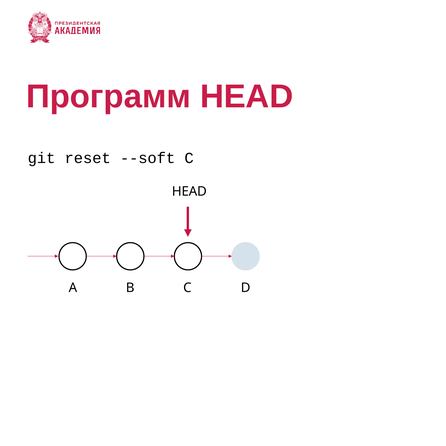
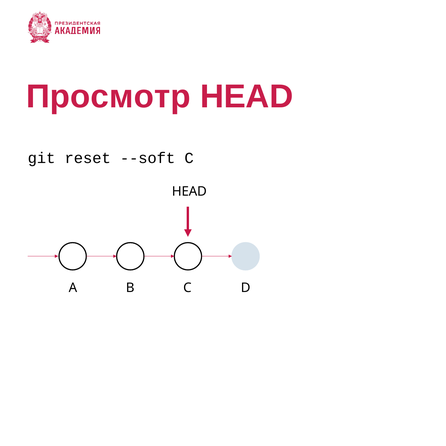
Программ: Программ -> Просмотр (108, 96)
